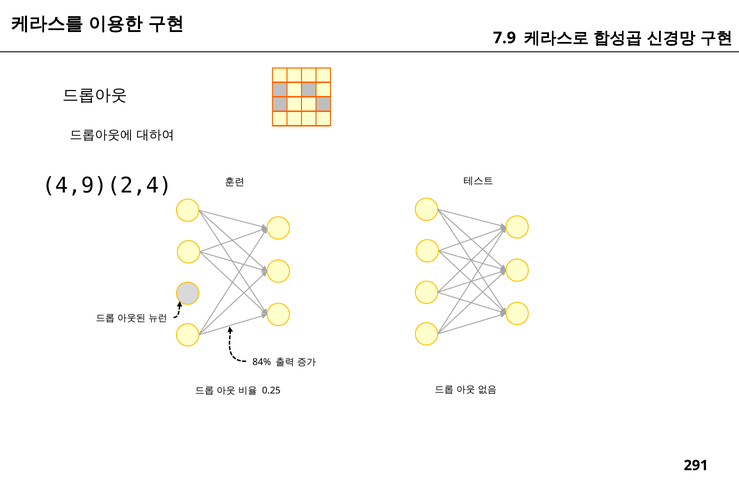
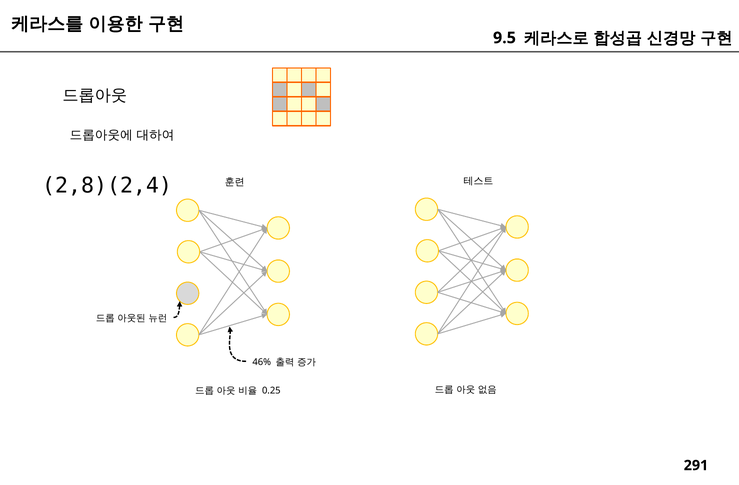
7.9: 7.9 -> 9.5 (504, 38)
4,9)(2,4: 4,9)(2,4 -> 2,8)(2,4 (107, 186)
84%: 84% -> 46% (262, 362)
